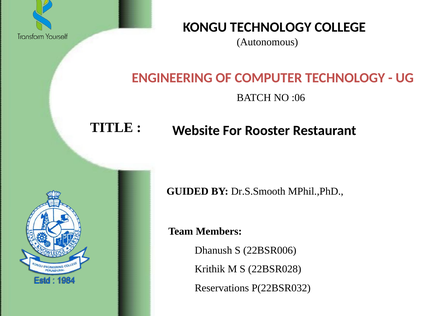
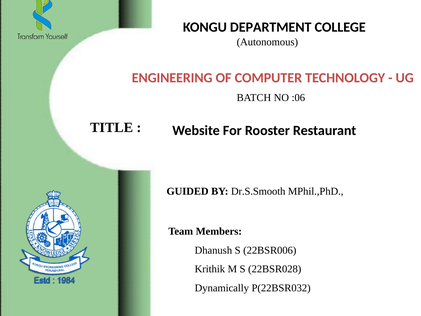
KONGU TECHNOLOGY: TECHNOLOGY -> DEPARTMENT (271, 27)
Reservations: Reservations -> Dynamically (222, 288)
